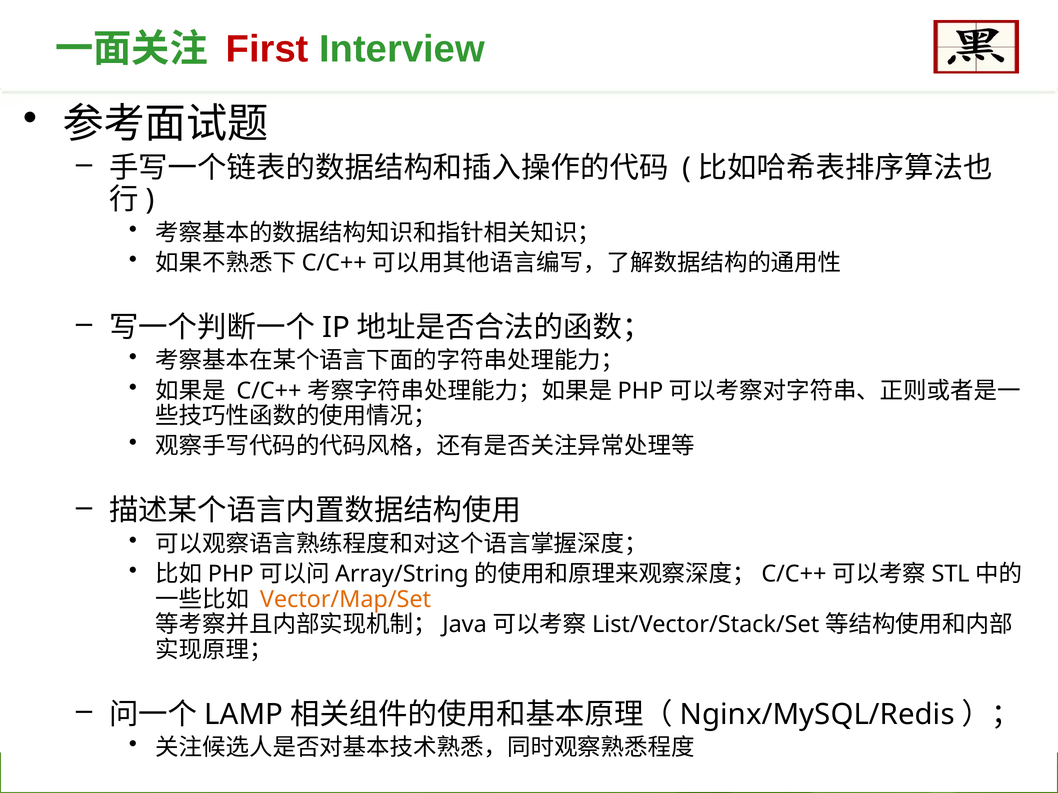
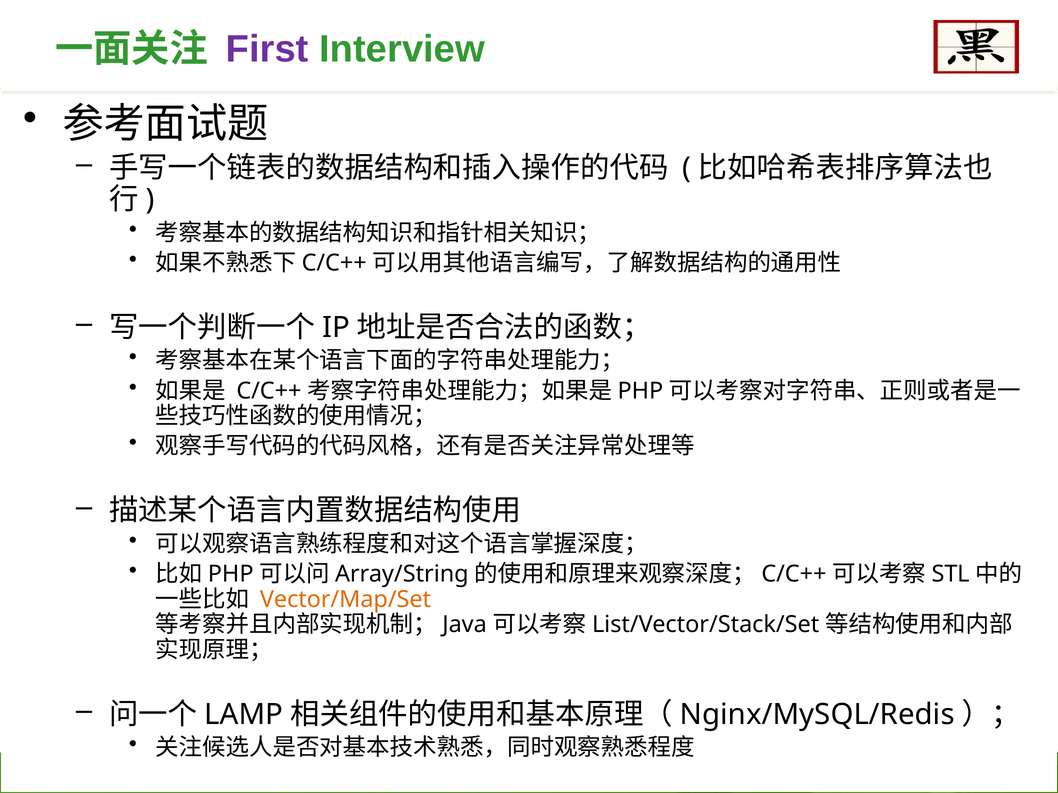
First colour: red -> purple (267, 49)
